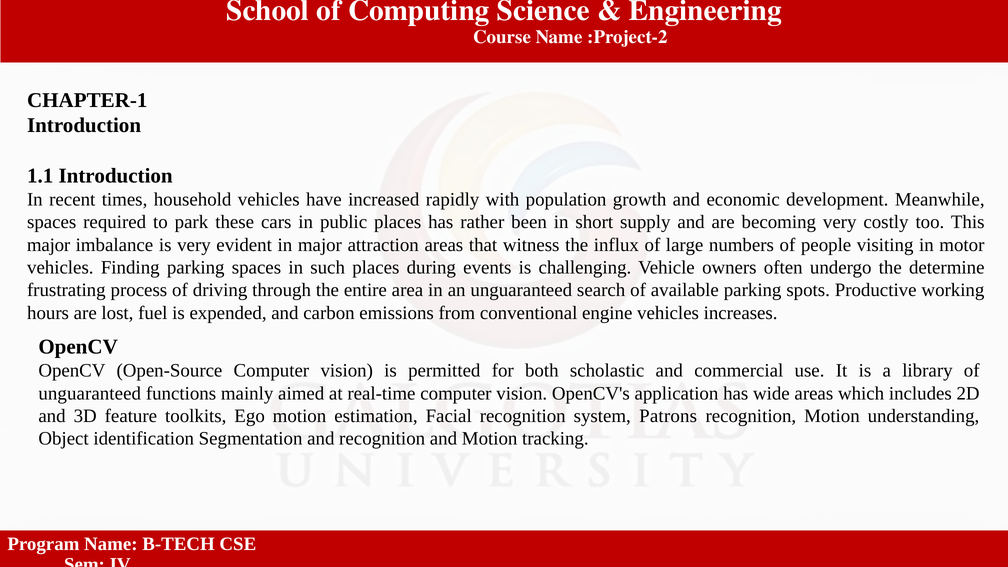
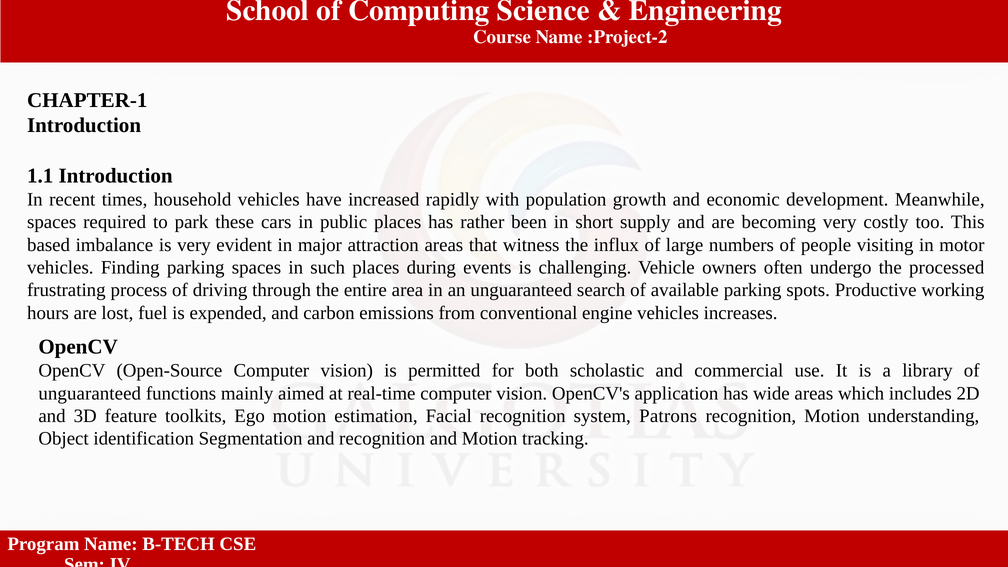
major: major -> based (49, 245)
determine: determine -> processed (947, 268)
